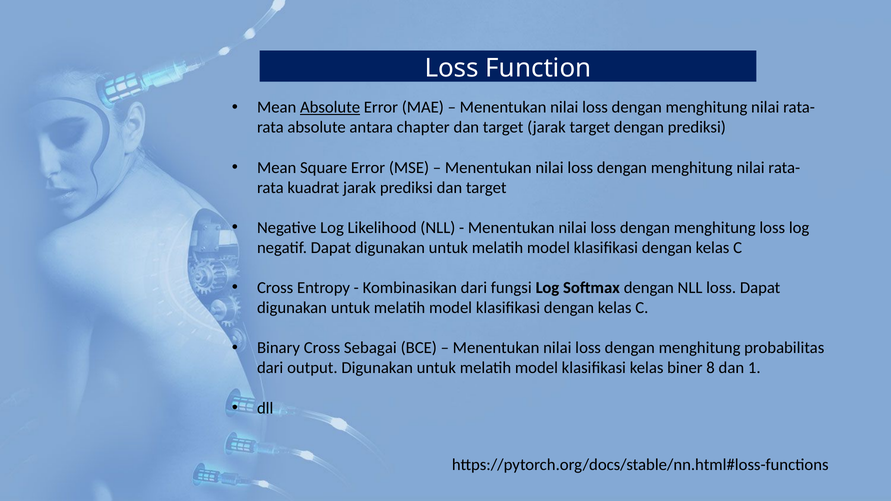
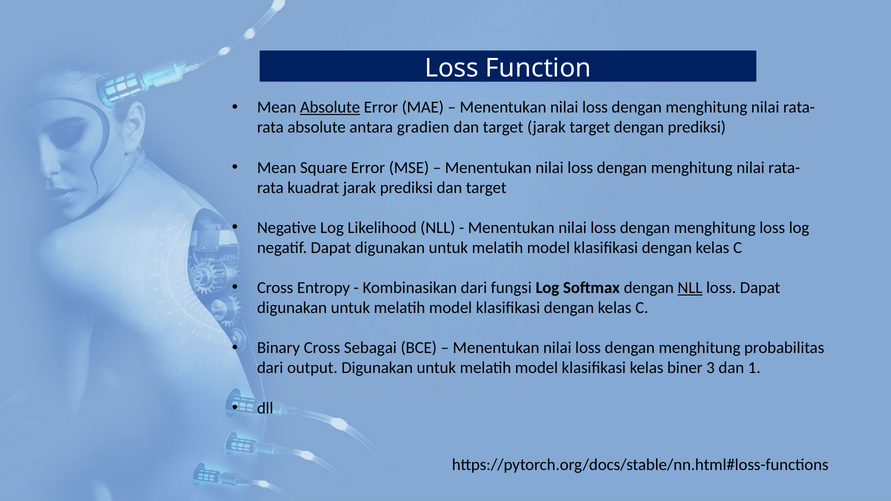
chapter: chapter -> gradien (423, 128)
NLL underline: none -> present (690, 288)
8: 8 -> 3 (711, 368)
